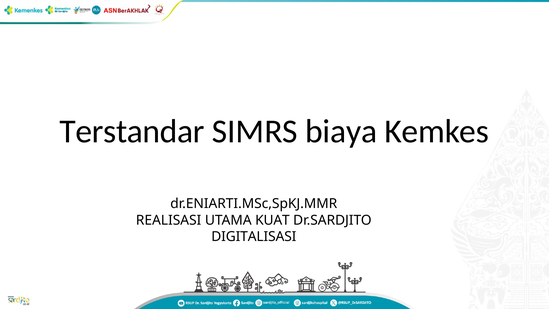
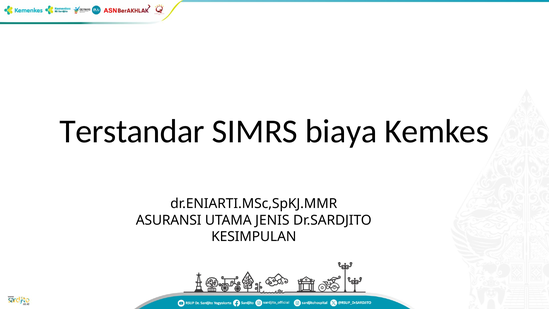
REALISASI: REALISASI -> ASURANSI (169, 220)
KUAT: KUAT -> JENIS (272, 220)
DIGITALISASI: DIGITALISASI -> KESIMPULAN (254, 237)
